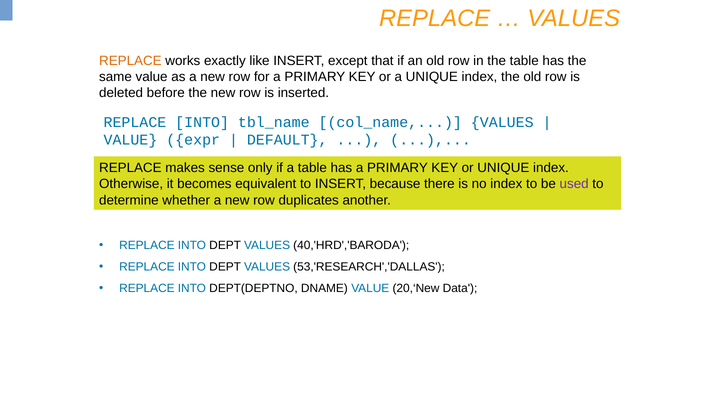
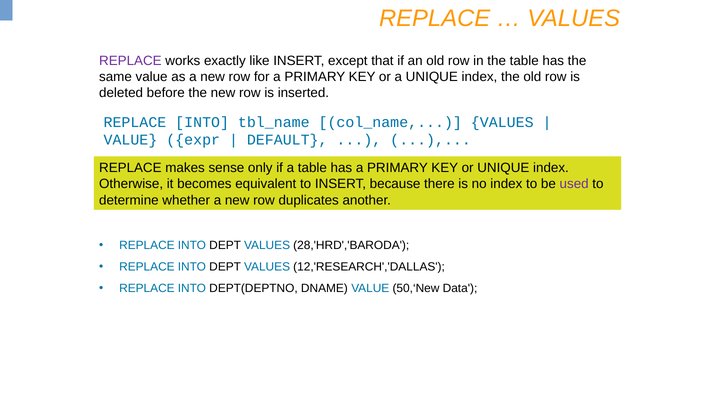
REPLACE colour: orange -> purple (130, 61)
40,'HRD','BARODA: 40,'HRD','BARODA -> 28,'HRD','BARODA (351, 246)
53,'RESEARCH','DALLAS: 53,'RESEARCH','DALLAS -> 12,'RESEARCH','DALLAS (369, 267)
20,‘New: 20,‘New -> 50,‘New (416, 289)
